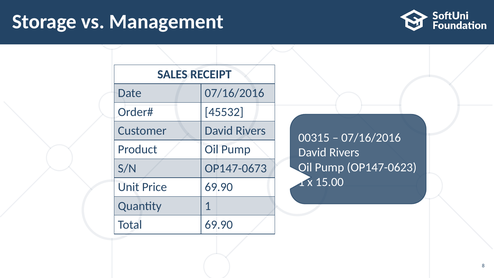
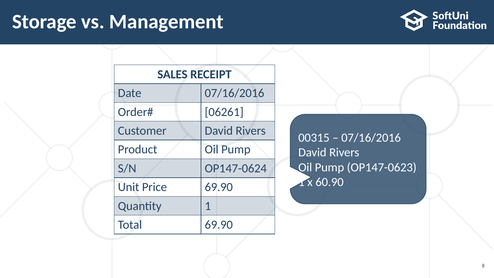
45532: 45532 -> 06261 (224, 112)
OP147-0673: OP147-0673 -> OP147-0624 (236, 168)
15.00: 15.00 -> 60.90 (330, 182)
